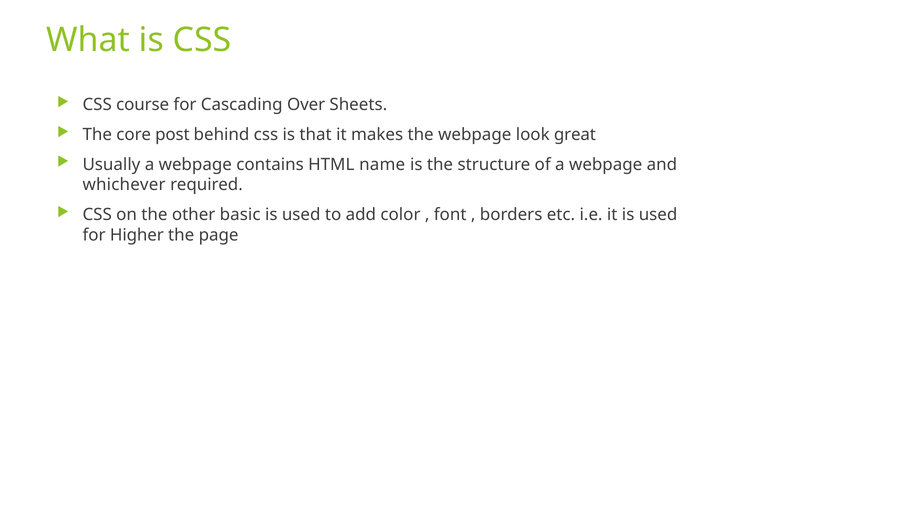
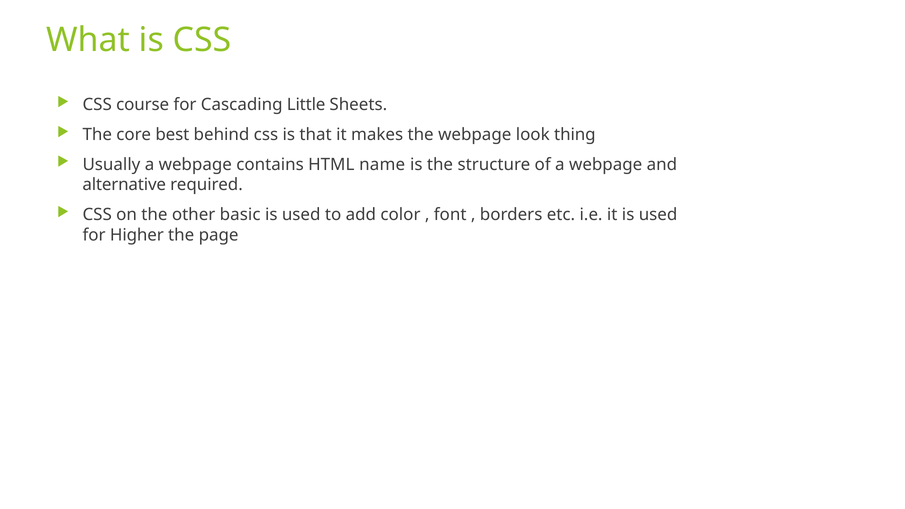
Over: Over -> Little (306, 105)
post: post -> best (172, 135)
great: great -> thing (575, 135)
whichever: whichever -> alternative (124, 185)
